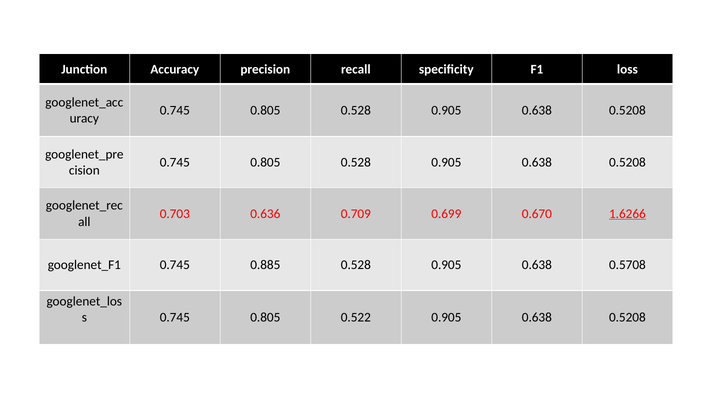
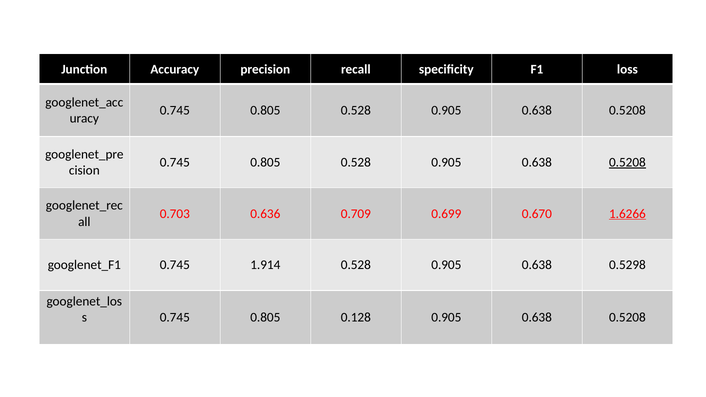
0.5208 underline: none -> present (627, 162)
0.885: 0.885 -> 1.914 (265, 265)
0.5708: 0.5708 -> 0.5298 (627, 265)
0.522: 0.522 -> 0.128 (356, 318)
